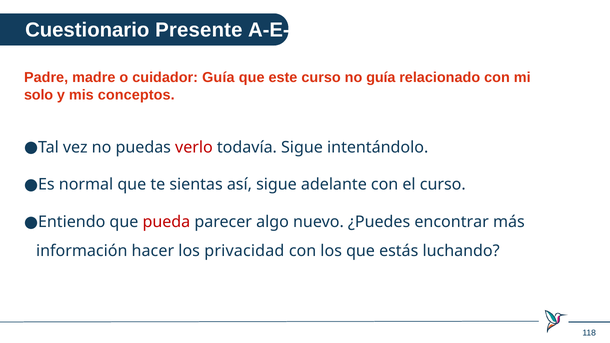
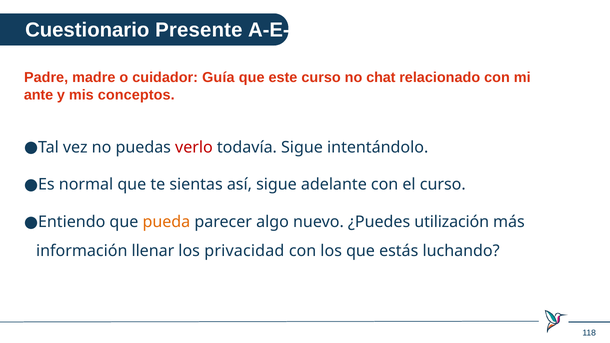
no guía: guía -> chat (381, 78)
solo: solo -> ante (39, 95)
pueda colour: red -> orange (166, 222)
encontrar: encontrar -> utilización (452, 222)
hacer: hacer -> llenar (153, 251)
